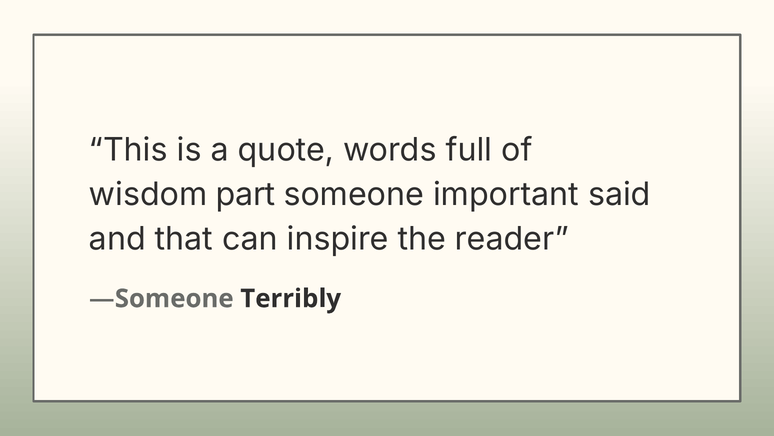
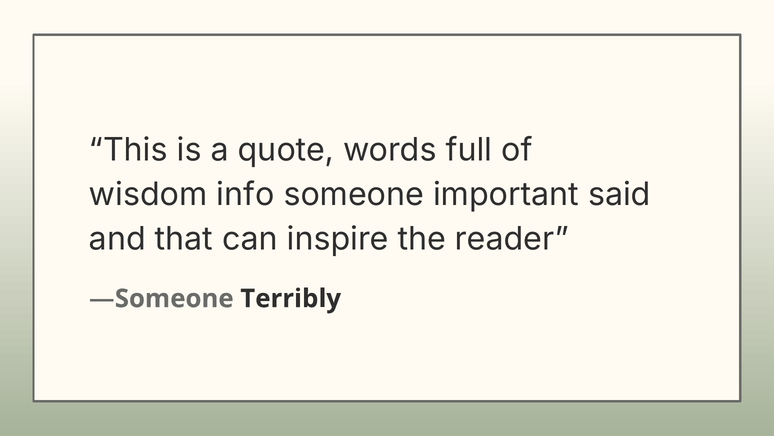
part: part -> info (245, 195)
